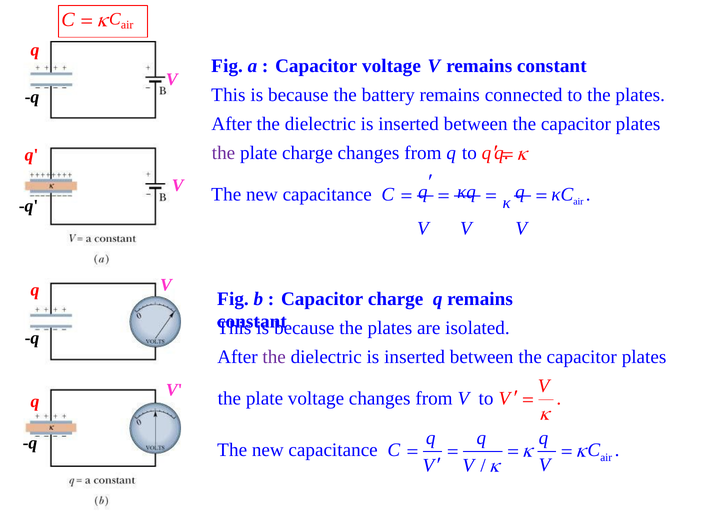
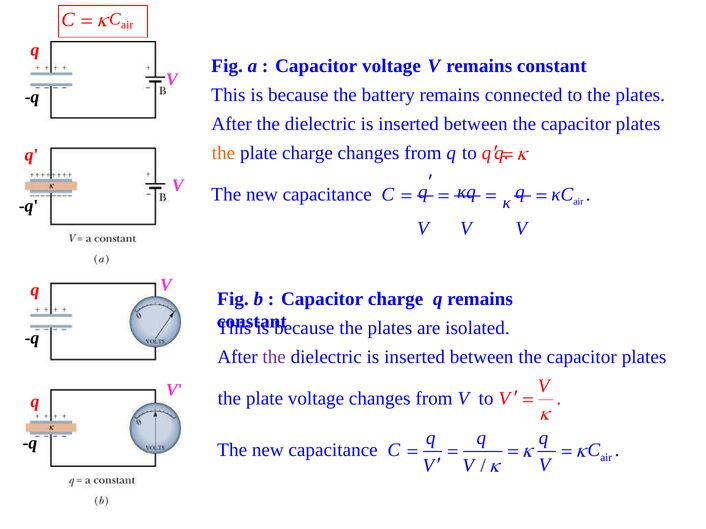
the colour: purple -> orange (224, 153)
